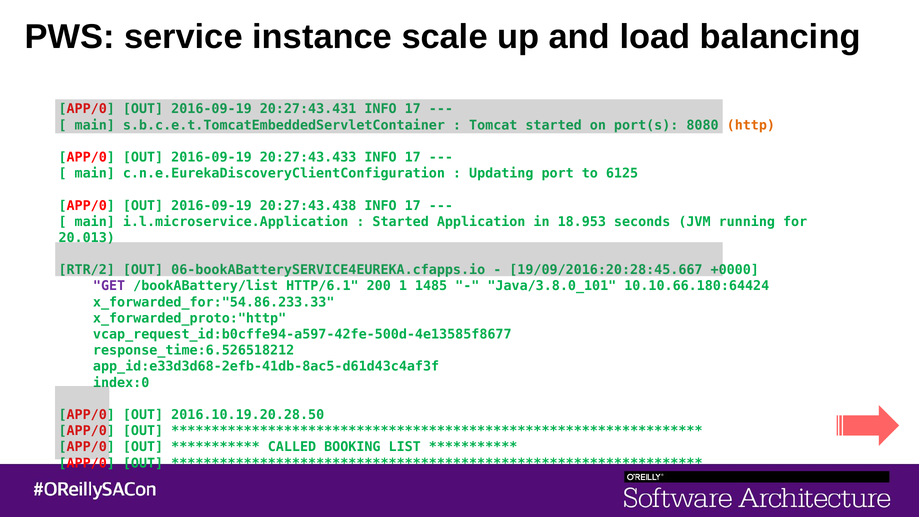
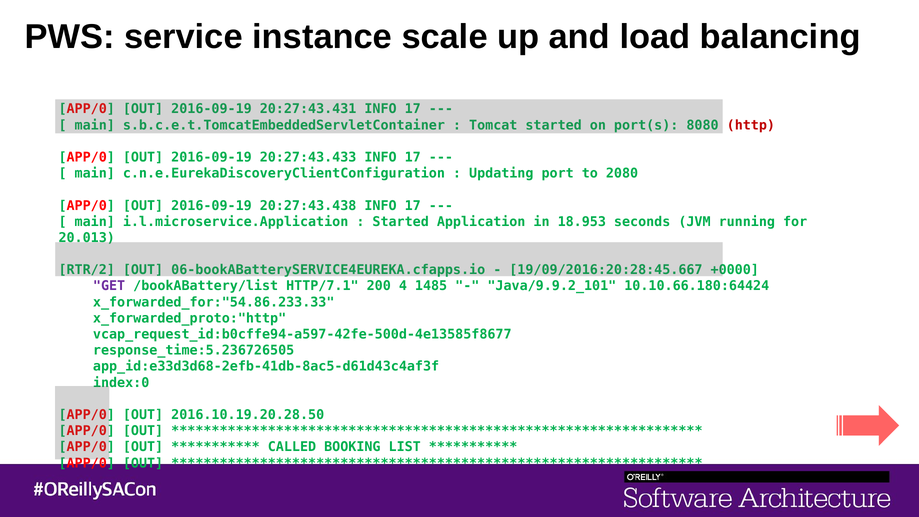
http colour: orange -> red (751, 125)
6125: 6125 -> 2080 (622, 173)
HTTP/6.1: HTTP/6.1 -> HTTP/7.1 (322, 286)
1: 1 -> 4 (403, 286)
Java/3.8.0_101: Java/3.8.0_101 -> Java/9.9.2_101 (552, 286)
response_time:6.526518212: response_time:6.526518212 -> response_time:5.236726505 (194, 350)
